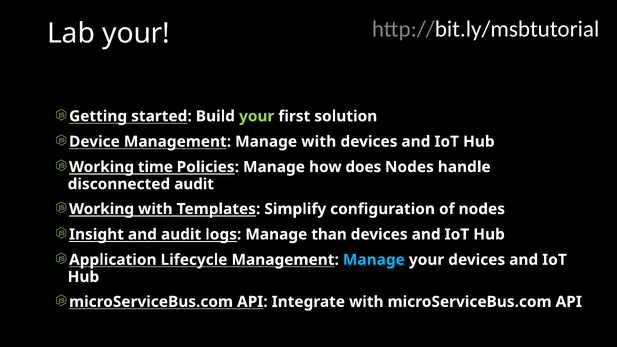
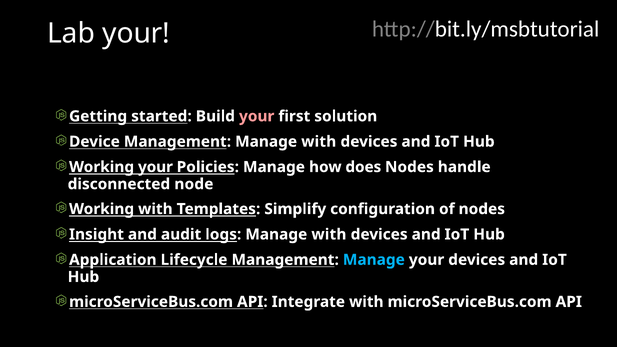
your colour: light green -> pink (257, 116)
Working time: time -> your (155, 167)
disconnected audit: audit -> node (194, 184)
logs Manage than: than -> with (329, 234)
